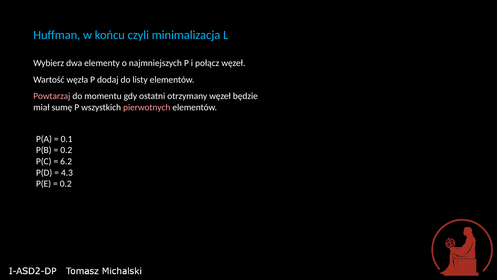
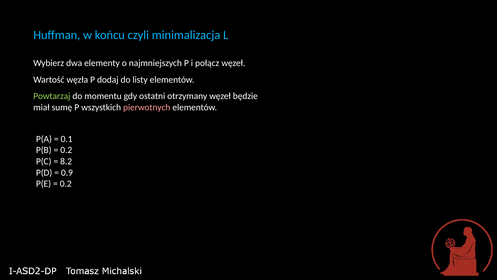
Powtarzaj colour: pink -> light green (52, 96)
6.2: 6.2 -> 8.2 (66, 161)
4.3: 4.3 -> 0.9 (67, 172)
